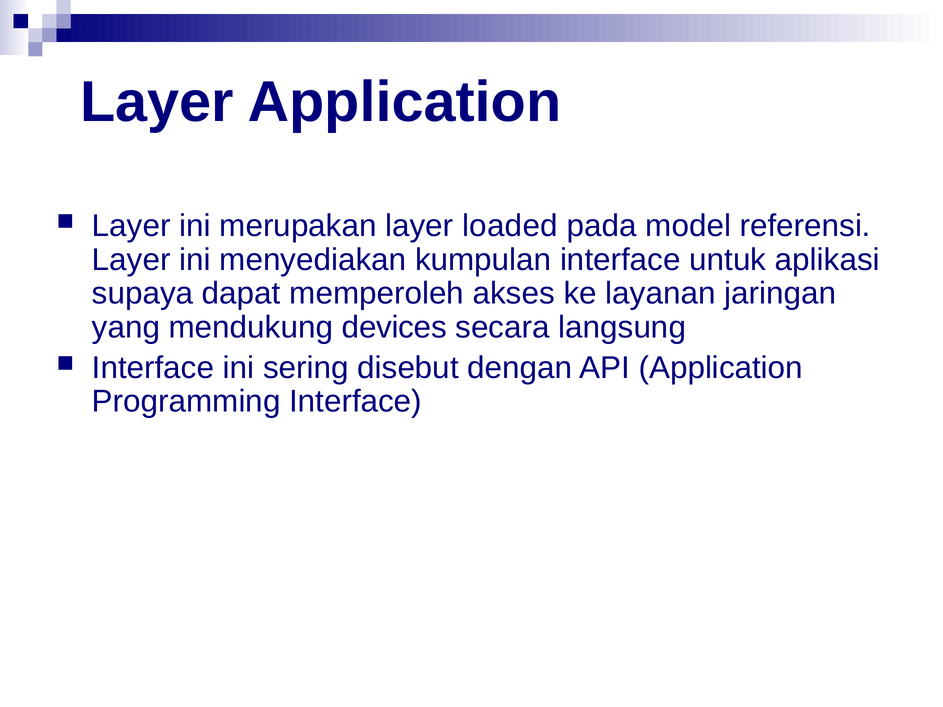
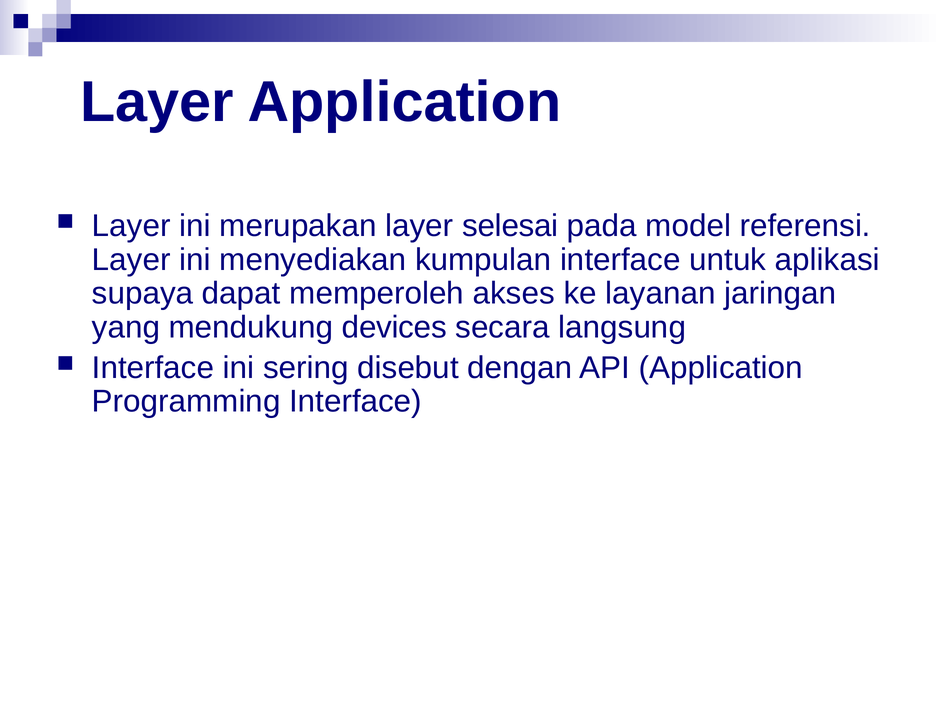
loaded: loaded -> selesai (510, 226)
